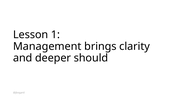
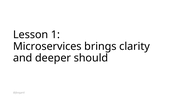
Management: Management -> Microservices (47, 46)
